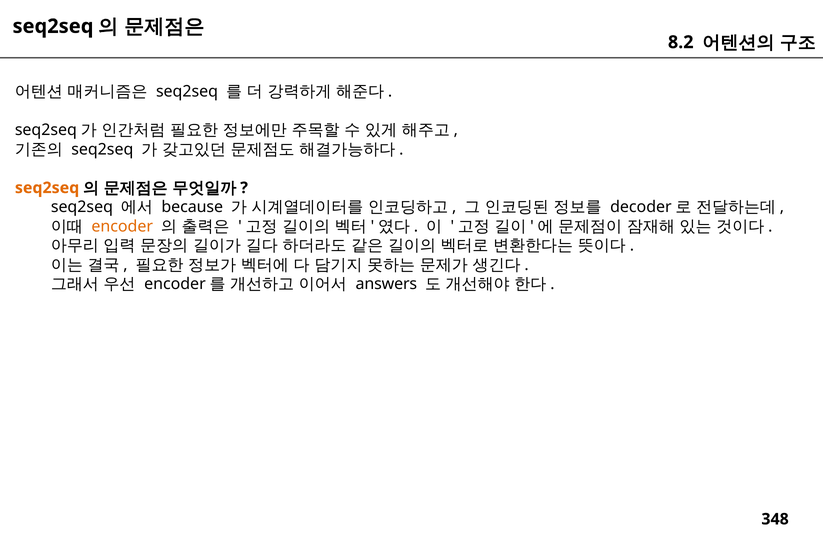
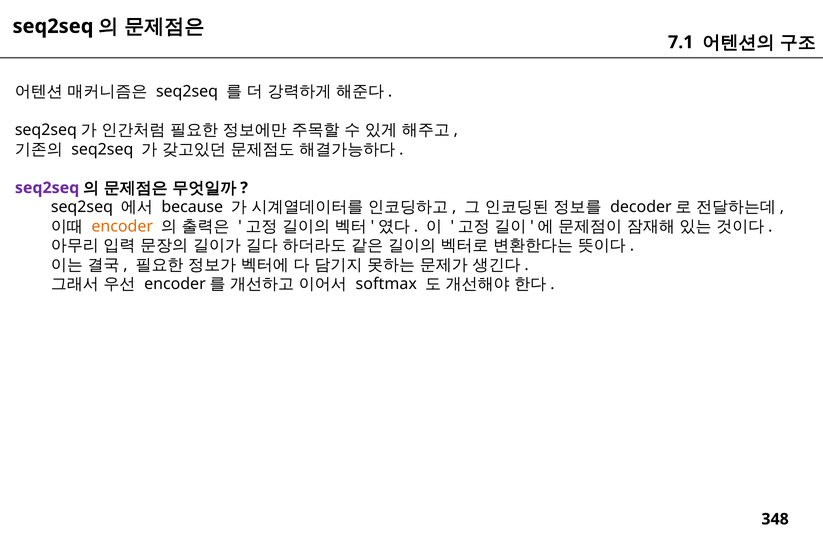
8.2: 8.2 -> 7.1 (681, 42)
seq2seq colour: orange -> purple (47, 188)
answers: answers -> softmax (386, 284)
